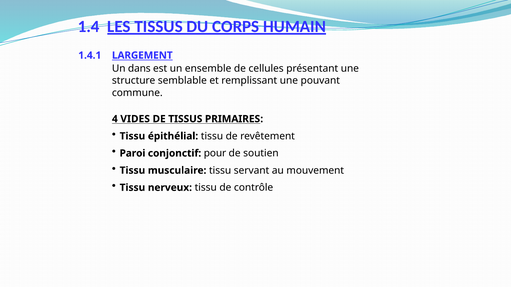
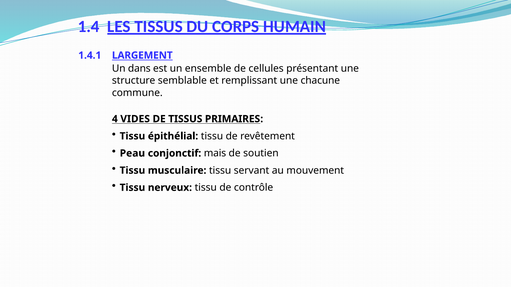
pouvant: pouvant -> chacune (320, 81)
Paroi: Paroi -> Peau (132, 153)
pour: pour -> mais (215, 153)
